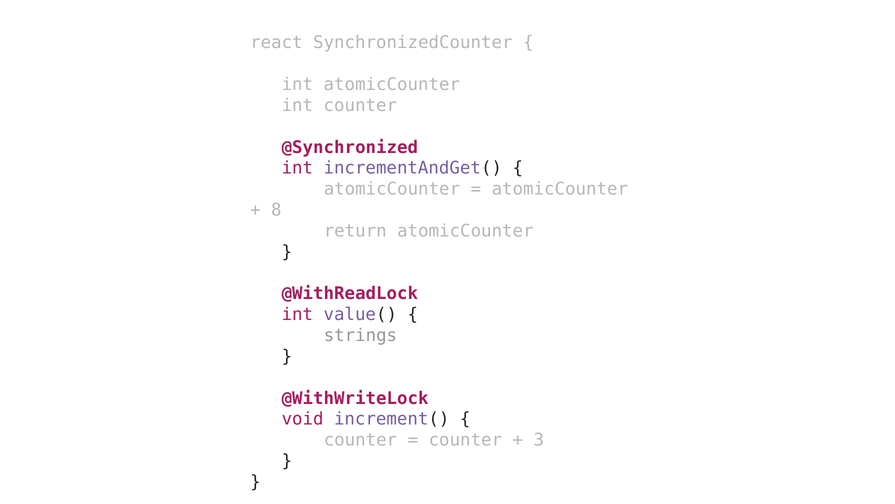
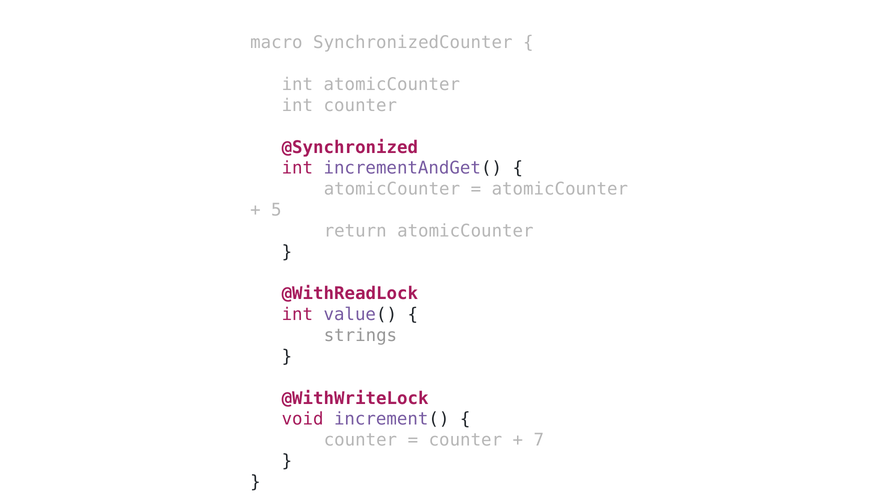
react: react -> macro (276, 43)
8: 8 -> 5 (276, 210)
3: 3 -> 7 (539, 440)
